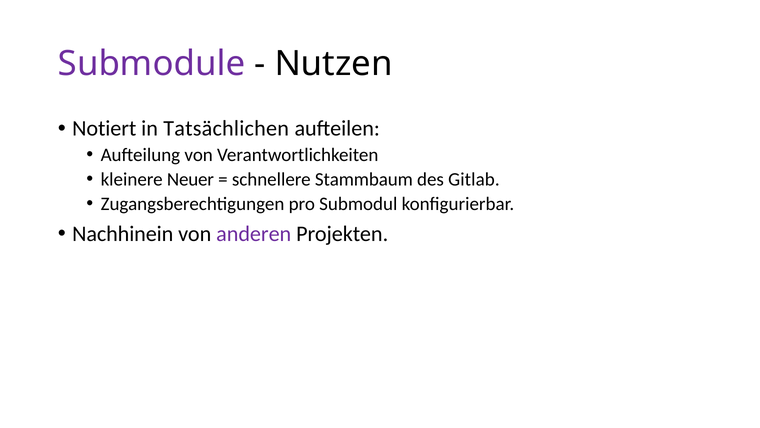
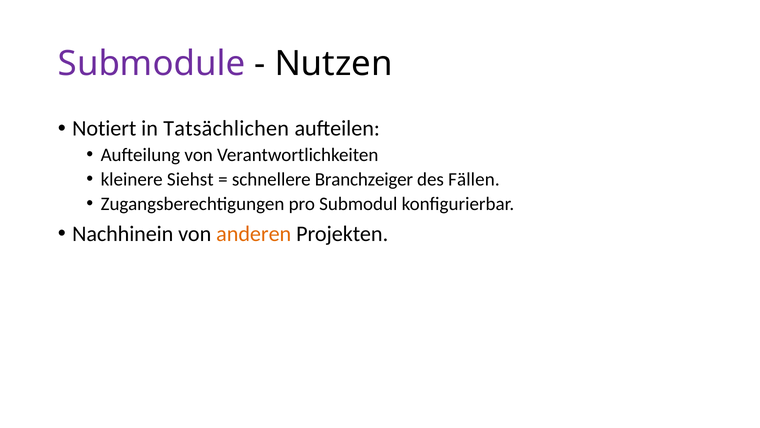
Neuer: Neuer -> Siehst (190, 179)
Stammbaum: Stammbaum -> Branchzeiger (364, 179)
Gitlab: Gitlab -> Fällen (474, 179)
anderen colour: purple -> orange (254, 234)
